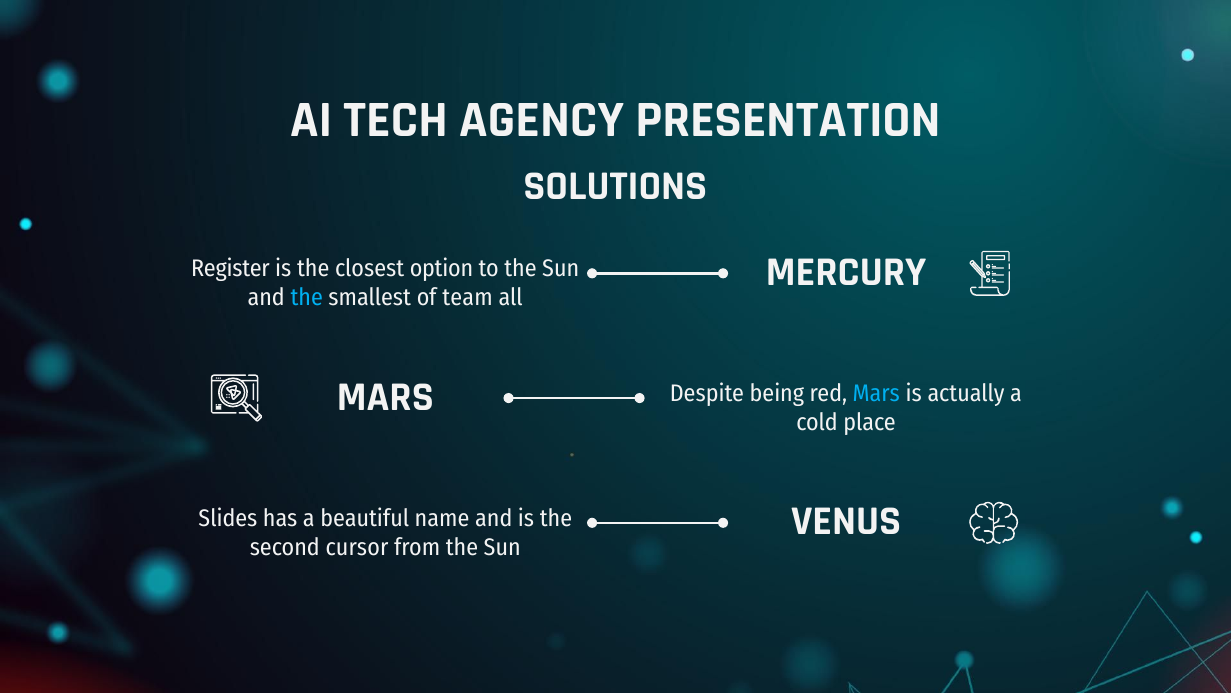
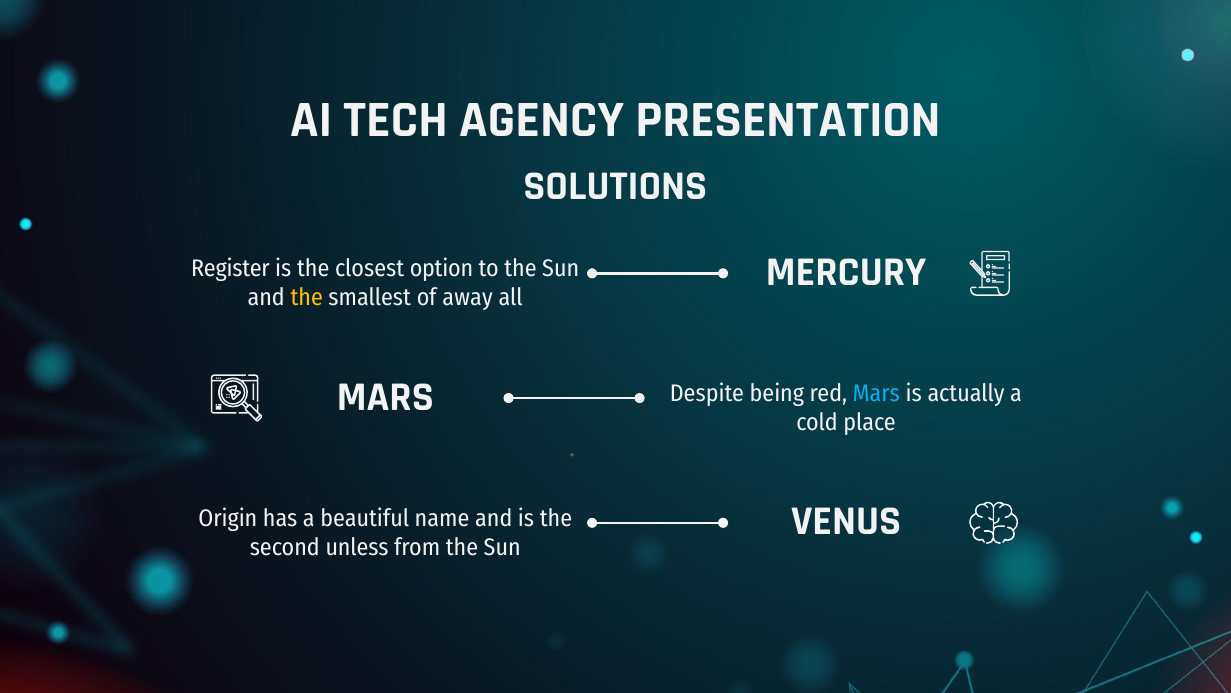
the colour: light blue -> yellow (307, 298)
team: team -> away (468, 298)
Slides: Slides -> Origin (228, 518)
cursor: cursor -> unless (357, 547)
